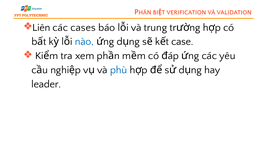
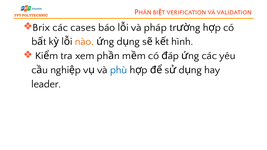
Liên: Liên -> Brix (41, 27)
trung: trung -> pháp (155, 27)
nào colour: blue -> orange (84, 42)
case: case -> hình (182, 42)
